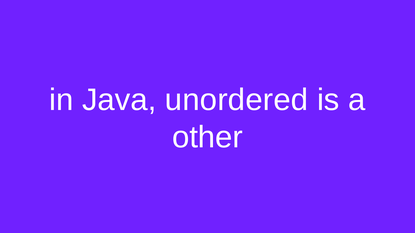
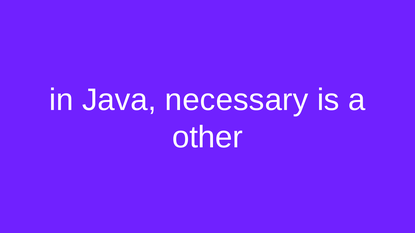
unordered: unordered -> necessary (237, 100)
